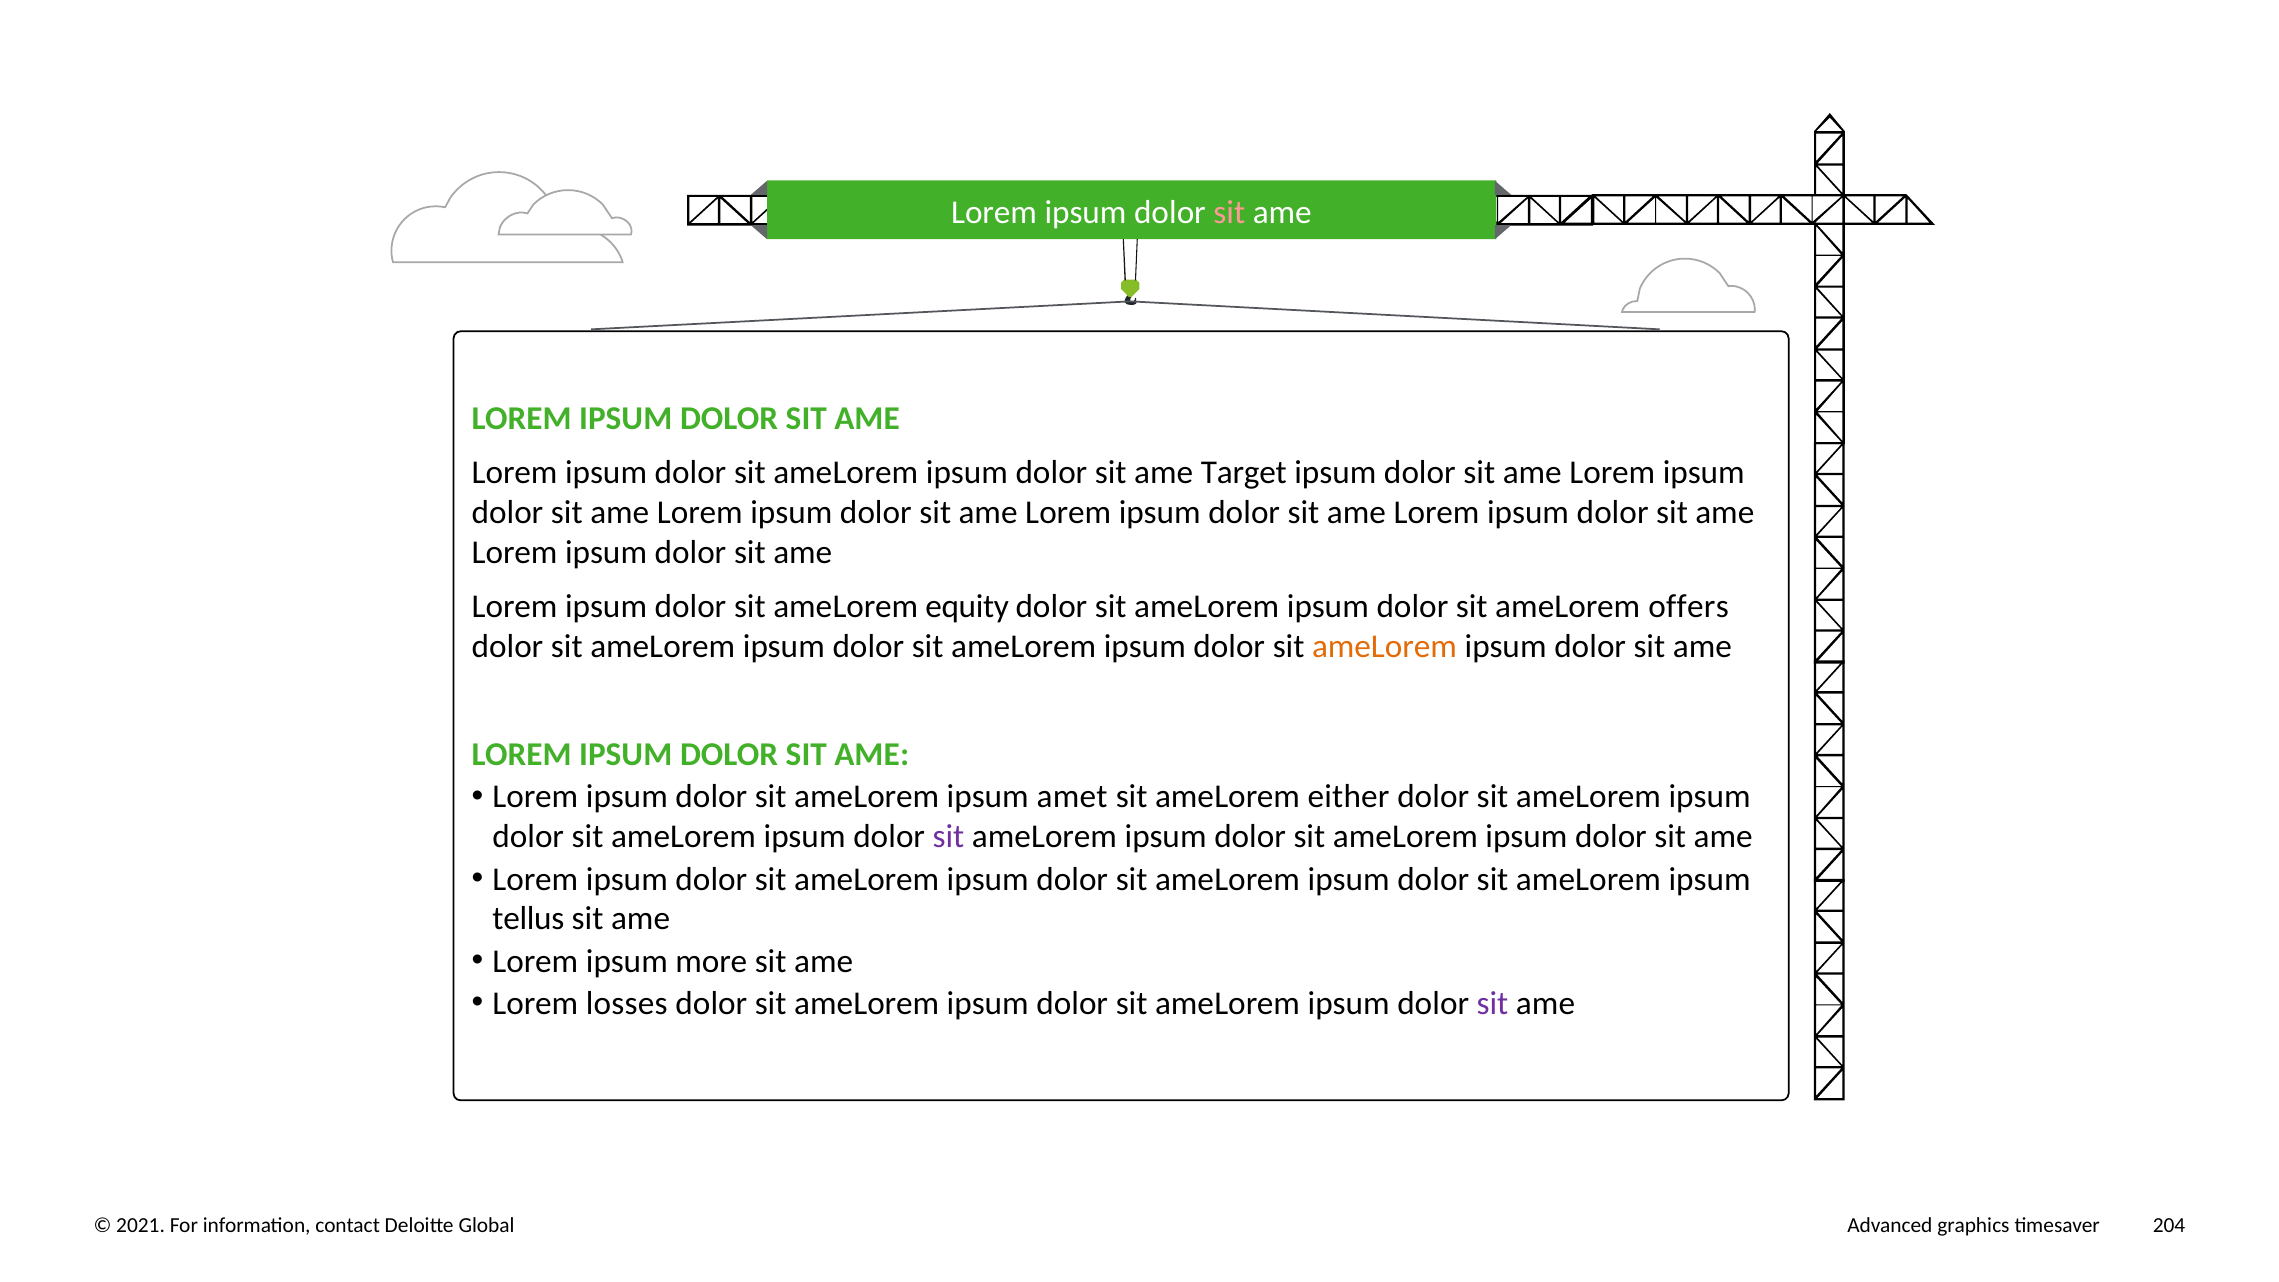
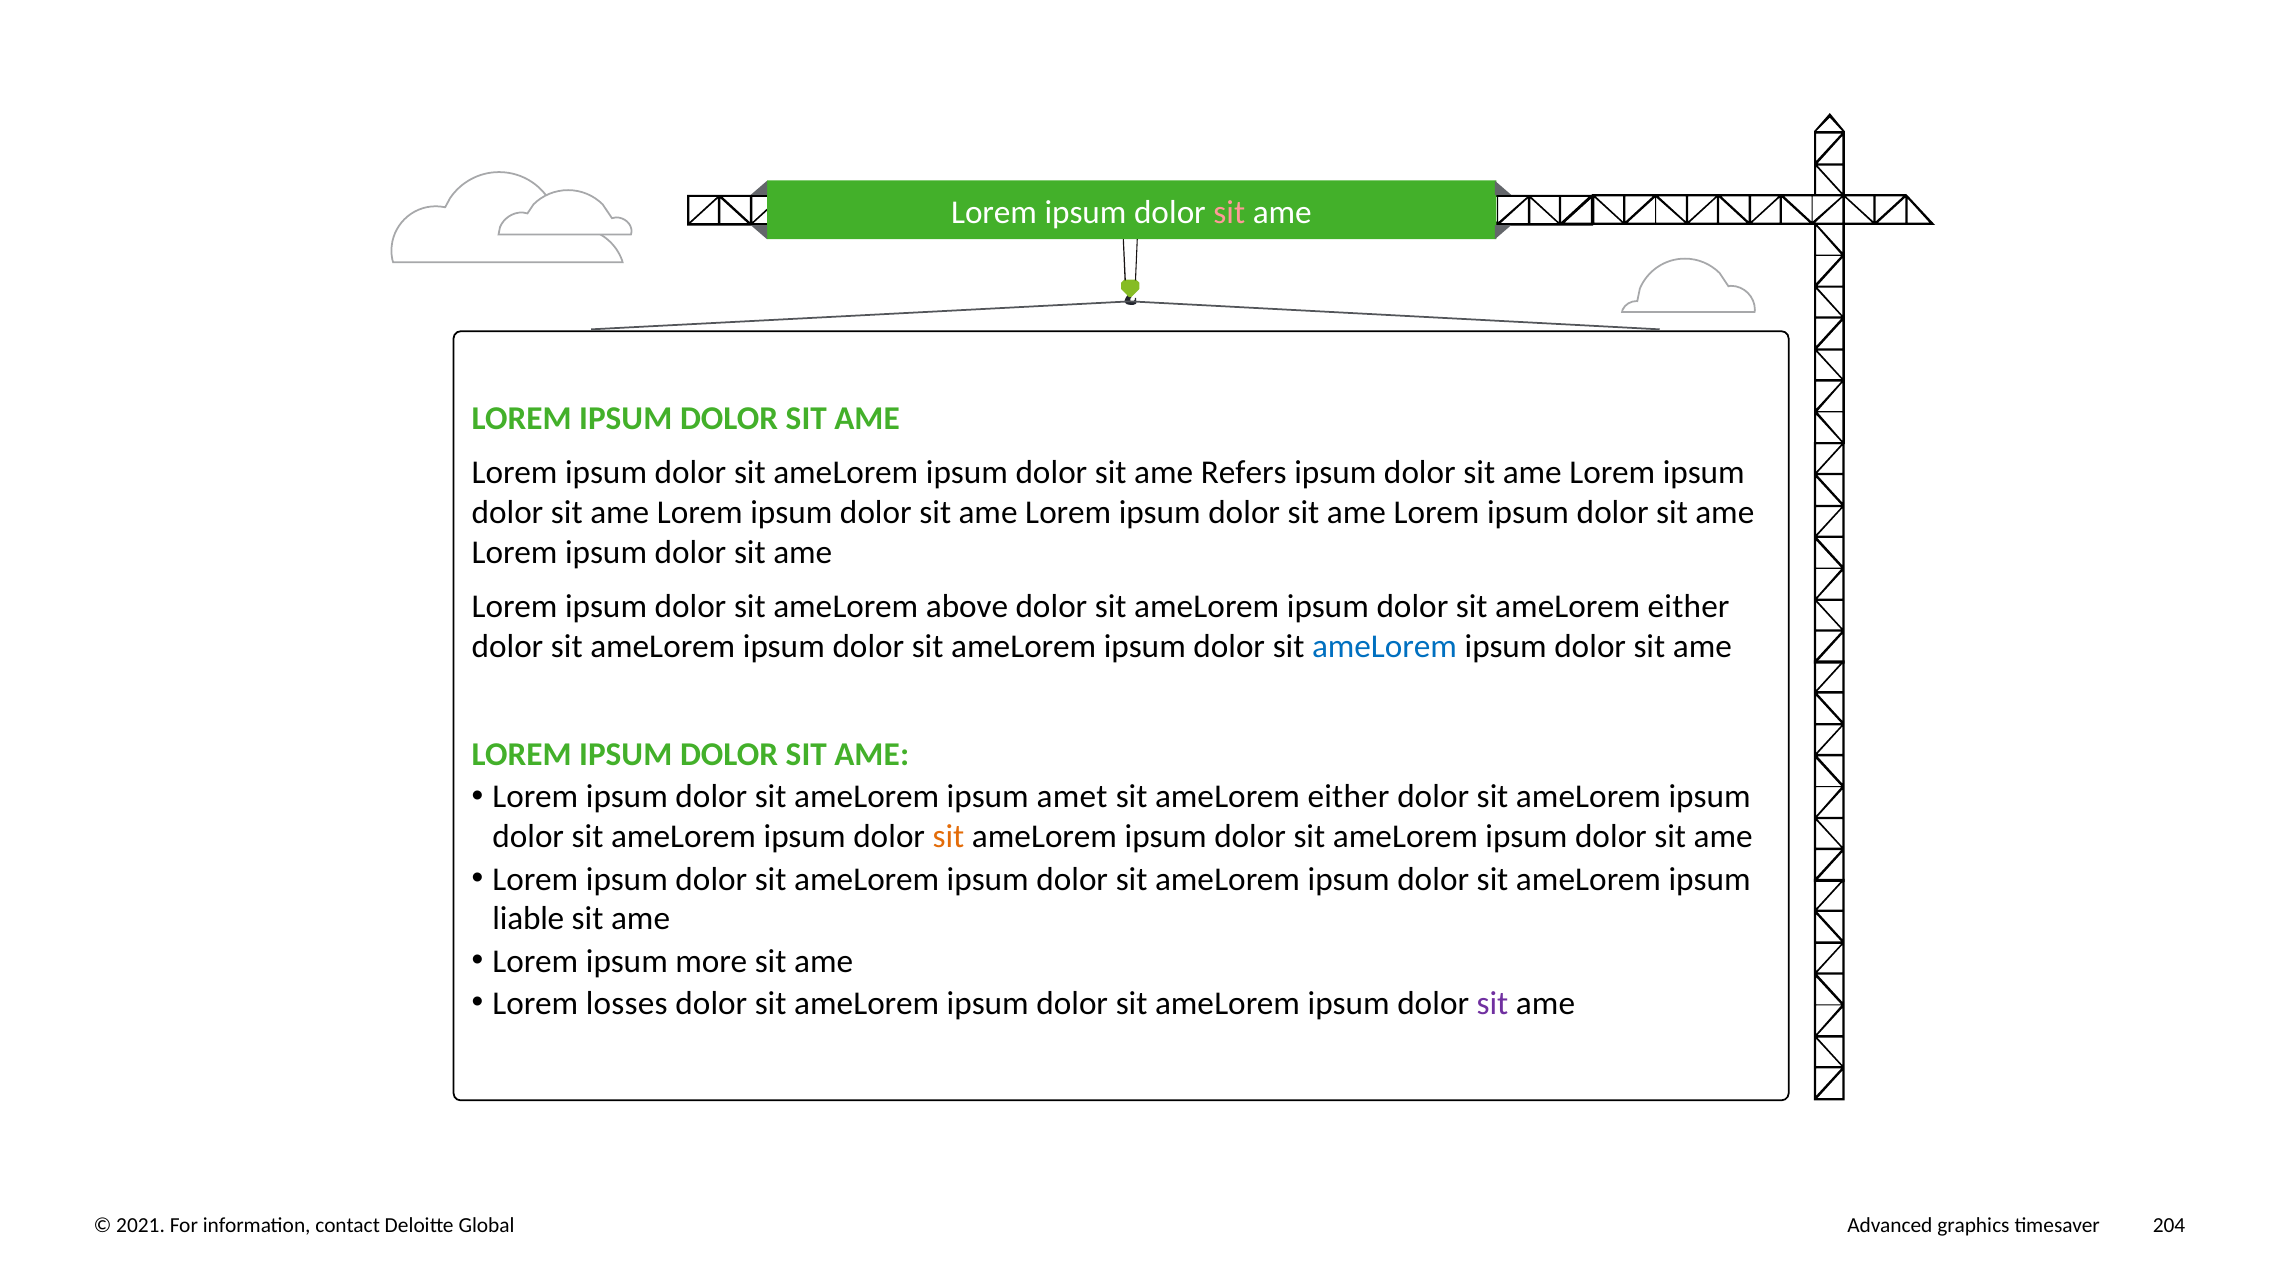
Target: Target -> Refers (1244, 472)
equity: equity -> above (967, 606)
dolor sit ameLorem offers: offers -> either (1689, 606)
ameLorem colour: orange -> blue (1385, 646)
sit colour: purple -> orange (948, 837)
tellus: tellus -> liable (528, 919)
